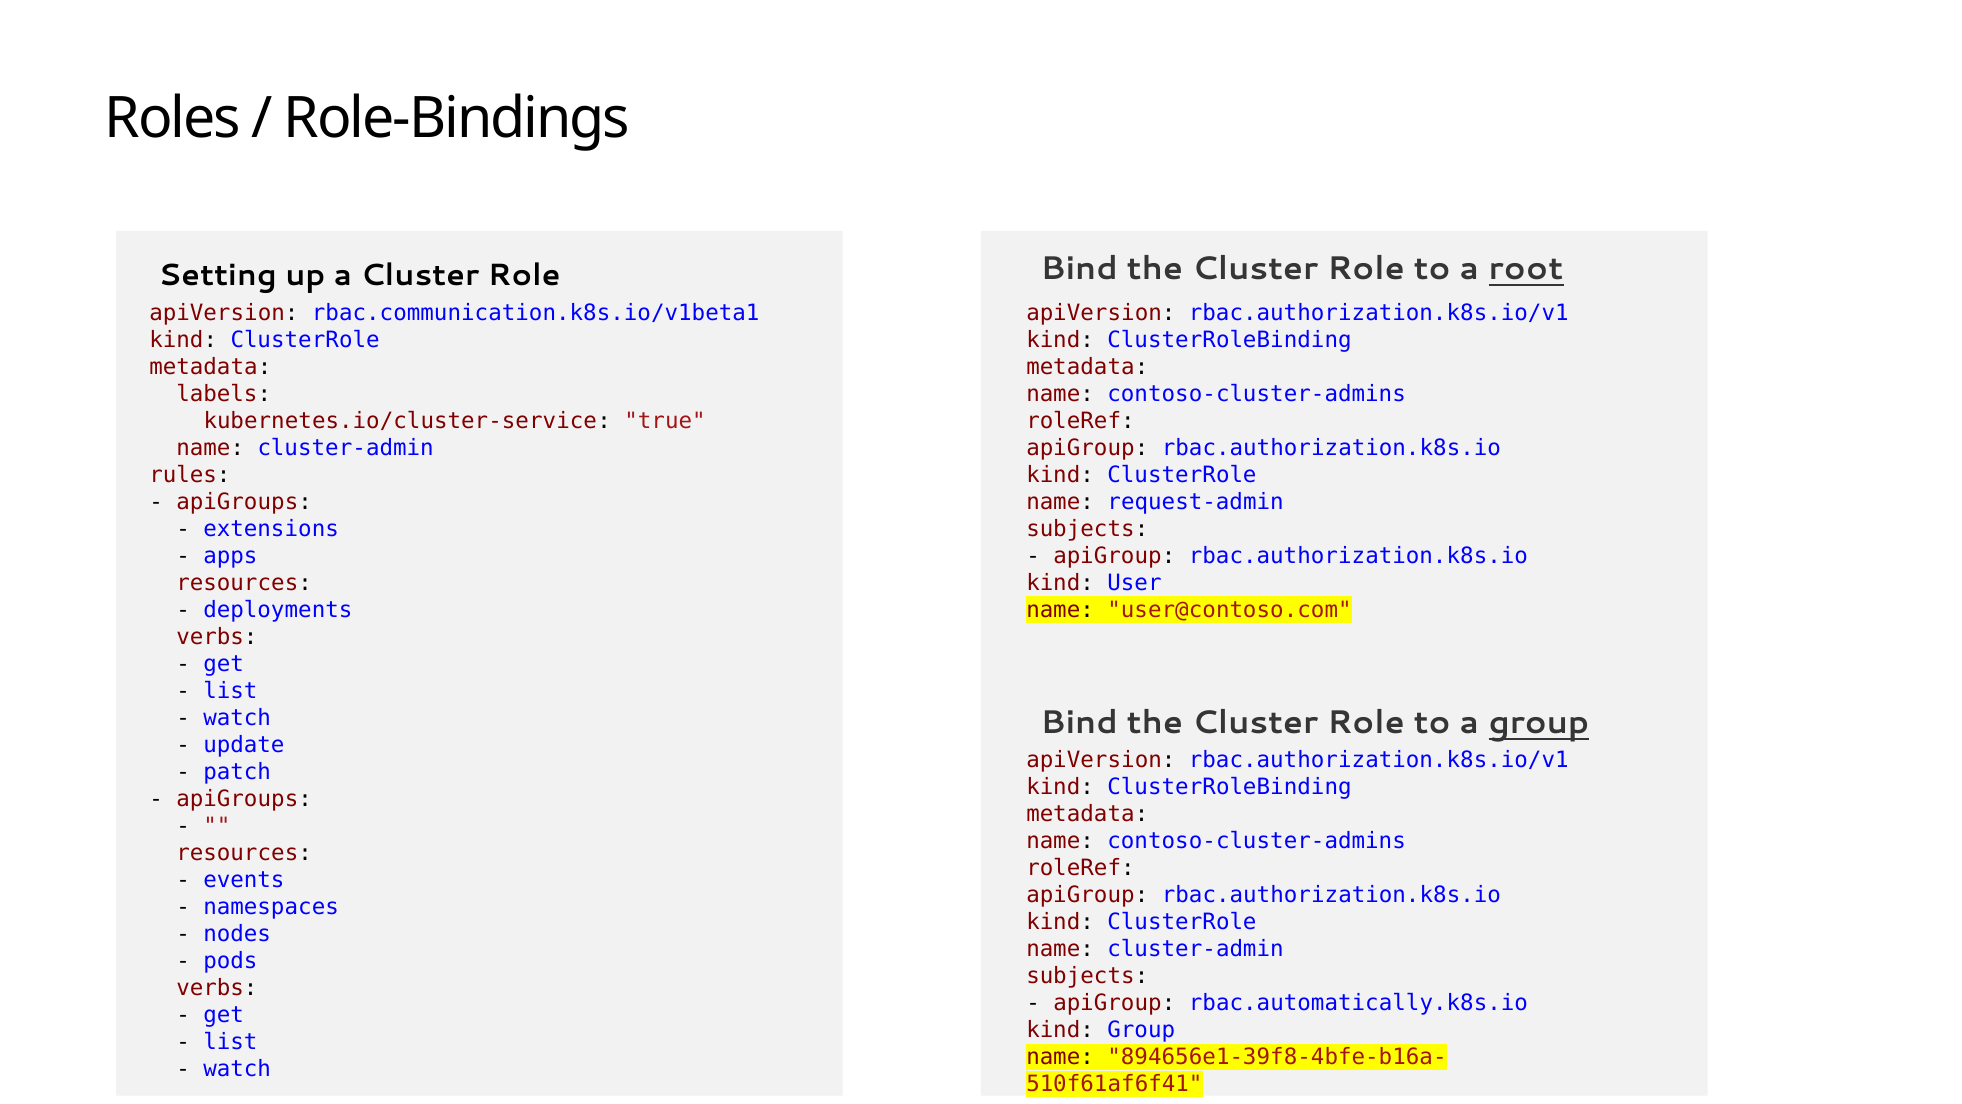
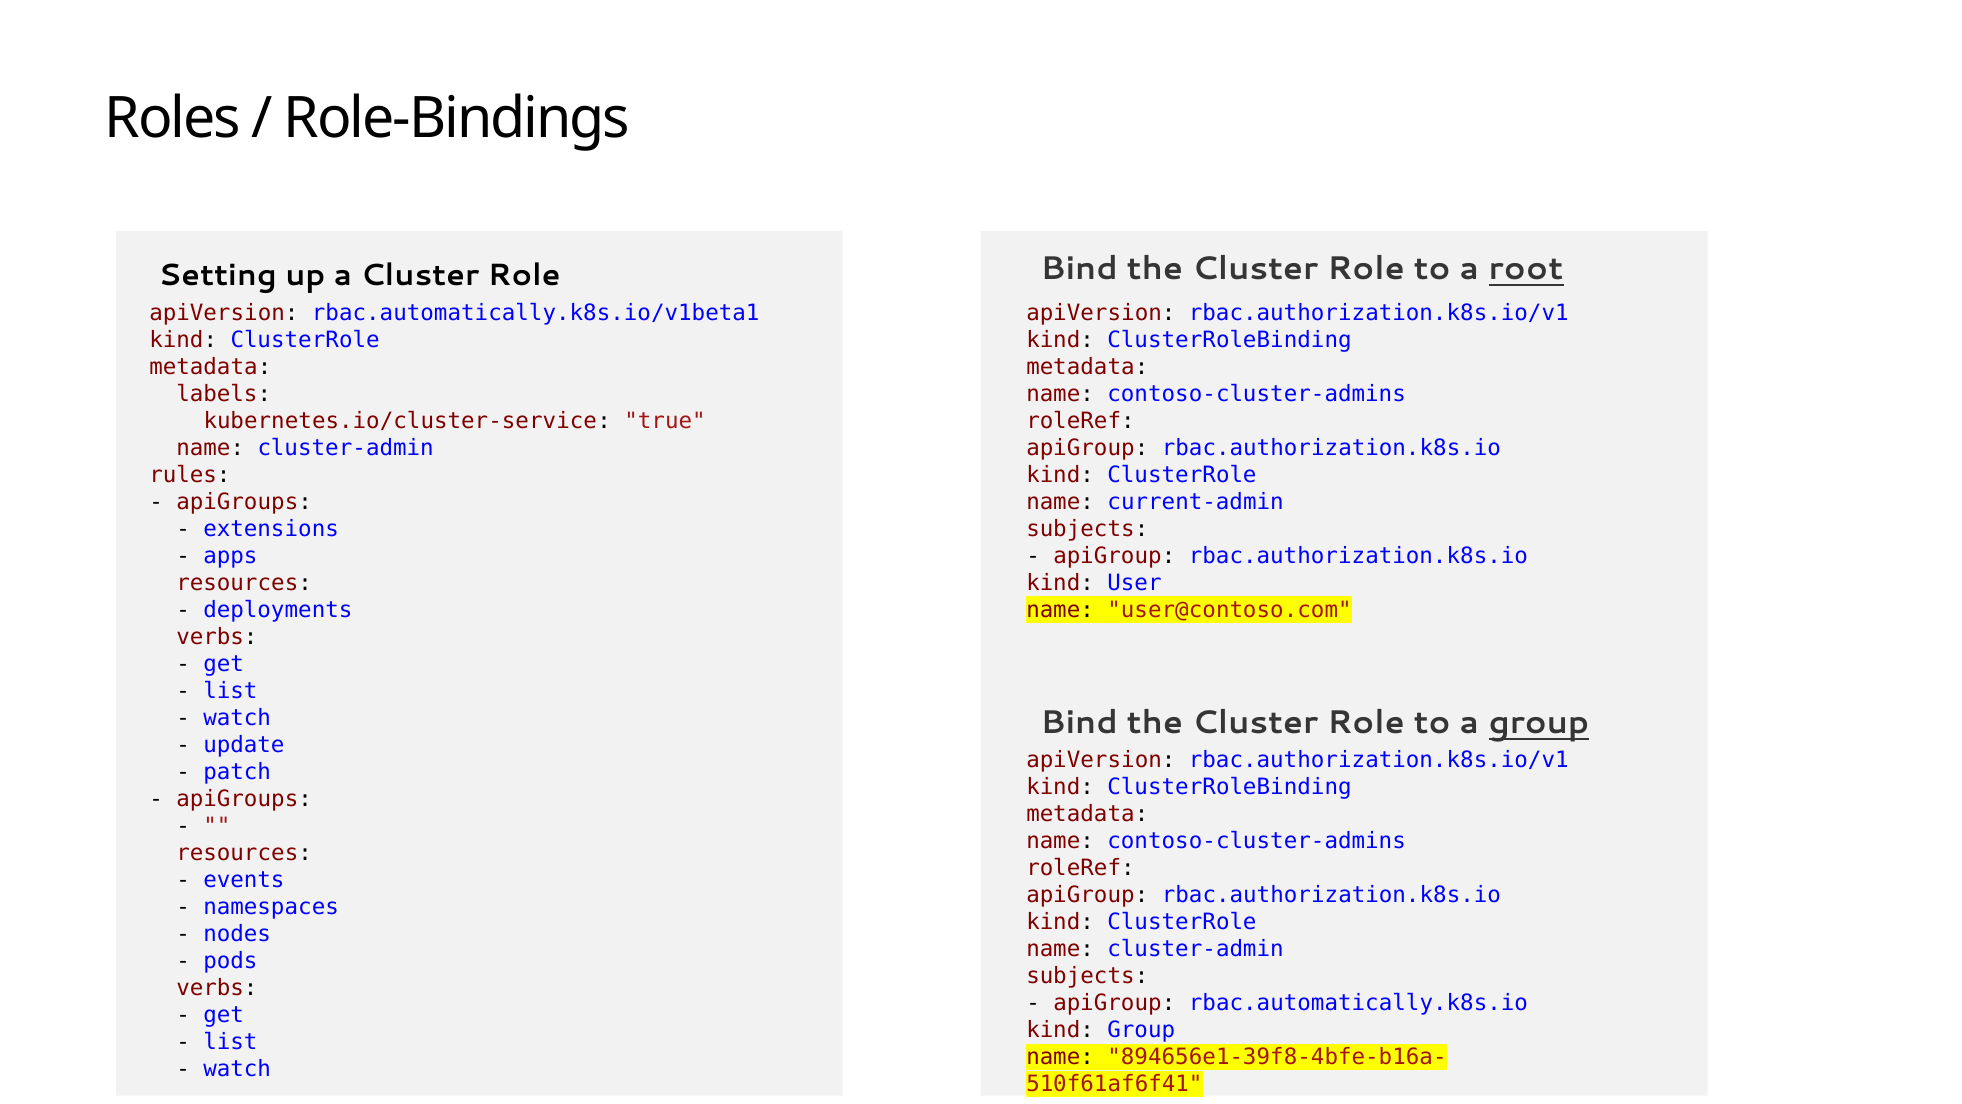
rbac.communication.k8s.io/v1beta1: rbac.communication.k8s.io/v1beta1 -> rbac.automatically.k8s.io/v1beta1 (536, 313)
request-admin: request-admin -> current-admin (1196, 502)
